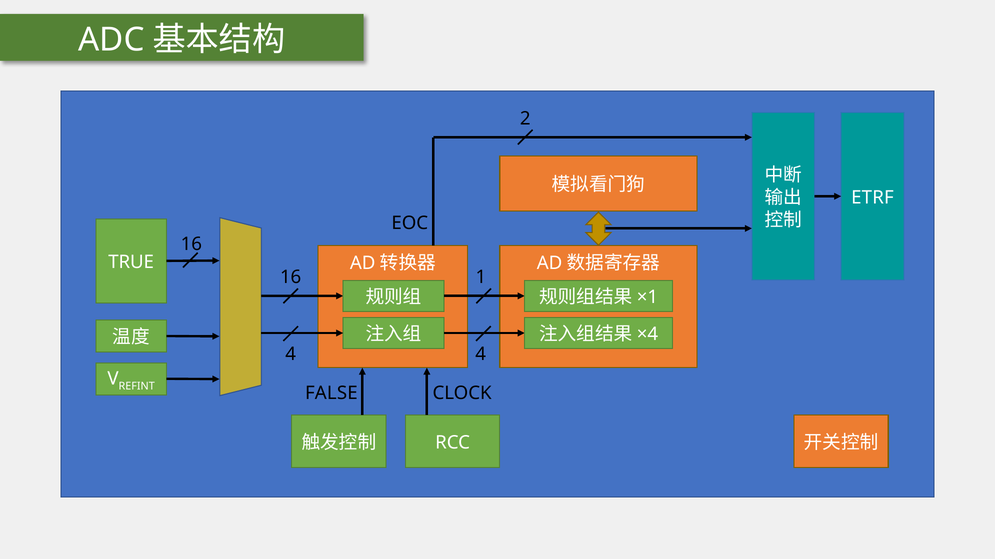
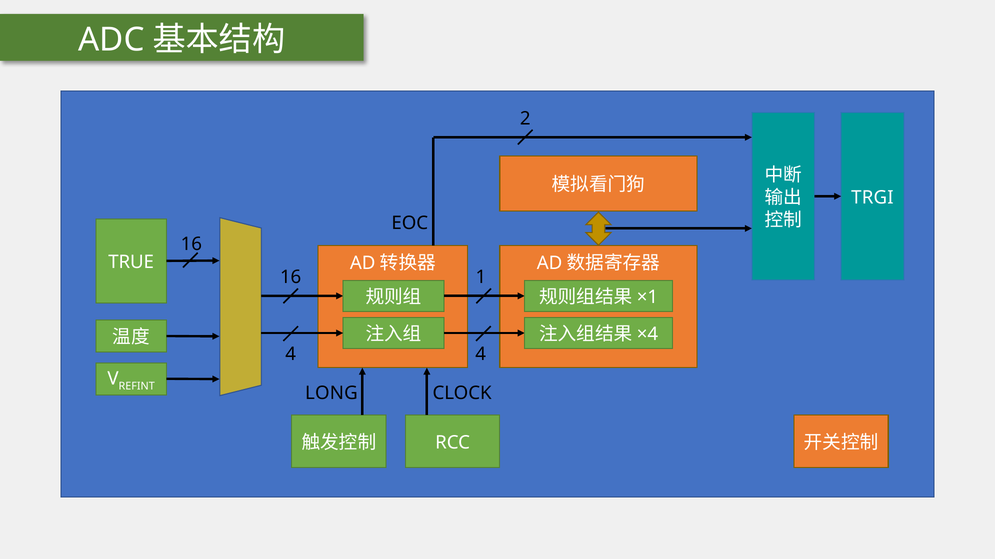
ETRF: ETRF -> TRGI (872, 198)
FALSE: FALSE -> LONG (331, 394)
